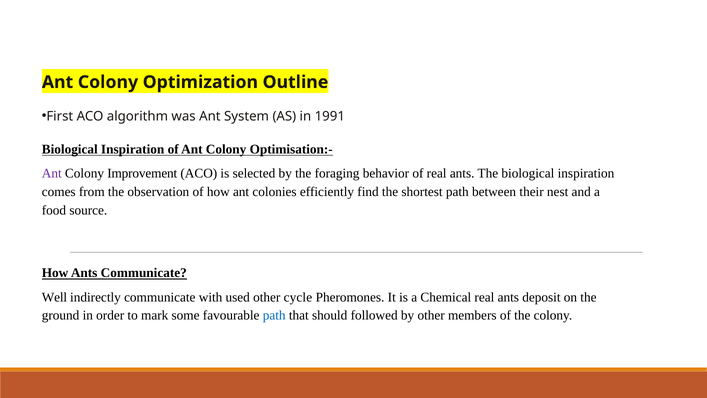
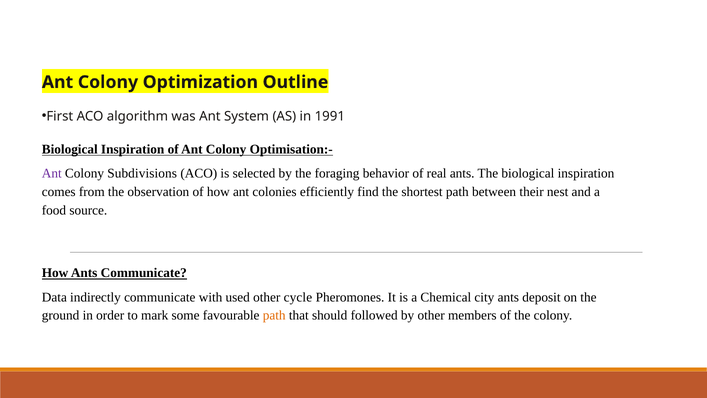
Improvement: Improvement -> Subdivisions (142, 173)
Well: Well -> Data (54, 297)
Chemical real: real -> city (484, 297)
path colour: blue -> orange (274, 315)
